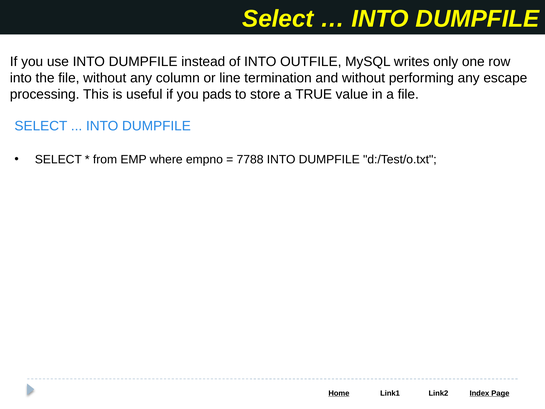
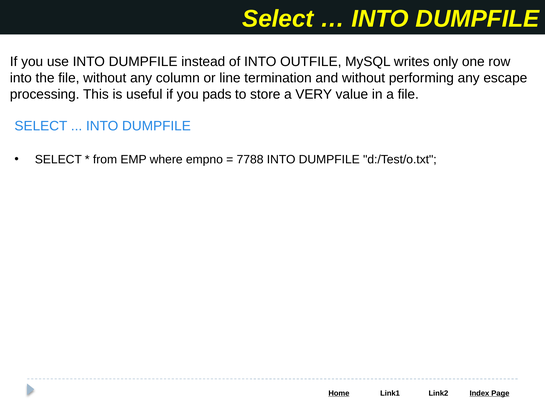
TRUE: TRUE -> VERY (314, 94)
